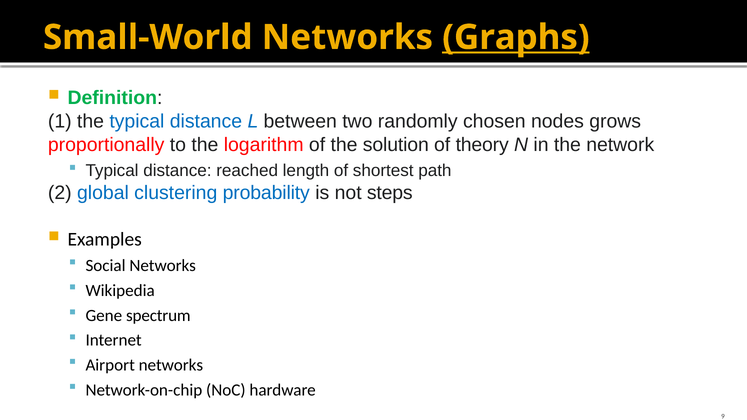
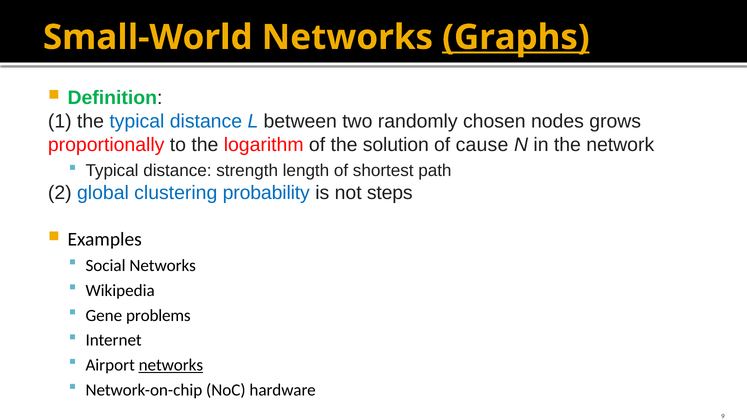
theory: theory -> cause (482, 145)
reached: reached -> strength (247, 171)
spectrum: spectrum -> problems (158, 316)
networks underline: none -> present (171, 365)
